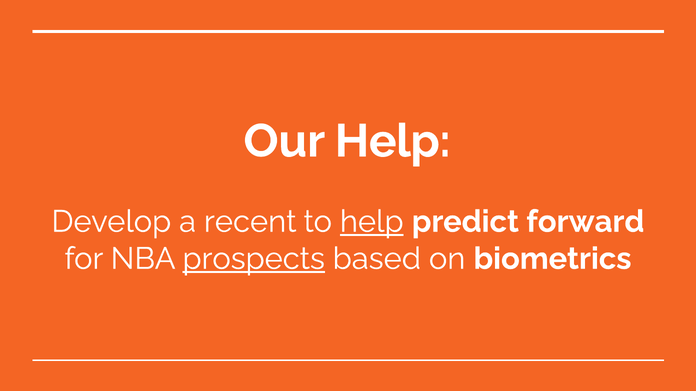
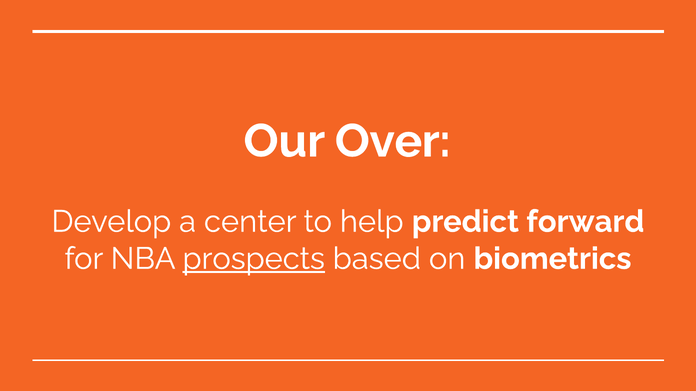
Our Help: Help -> Over (393, 141)
recent: recent -> center (250, 222)
help underline: present -> none (372, 222)
